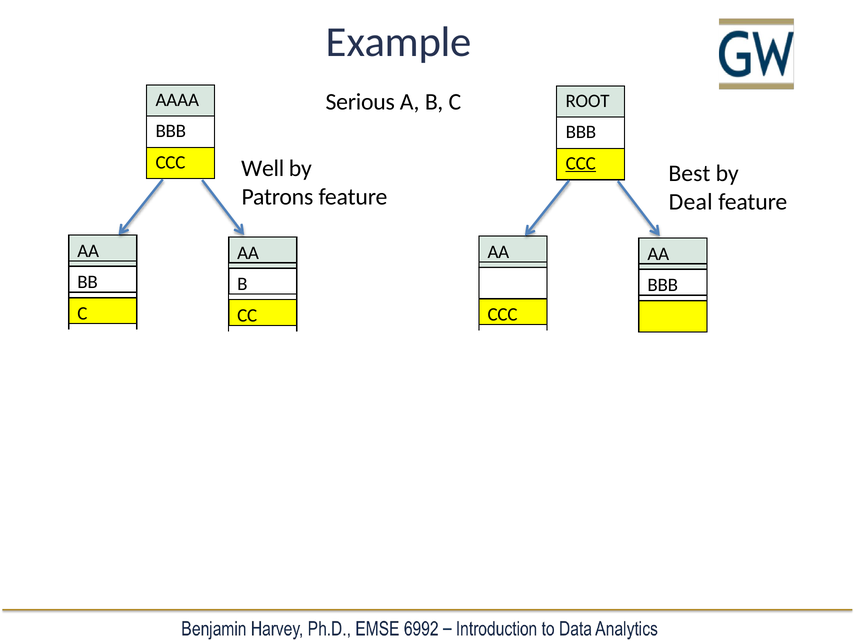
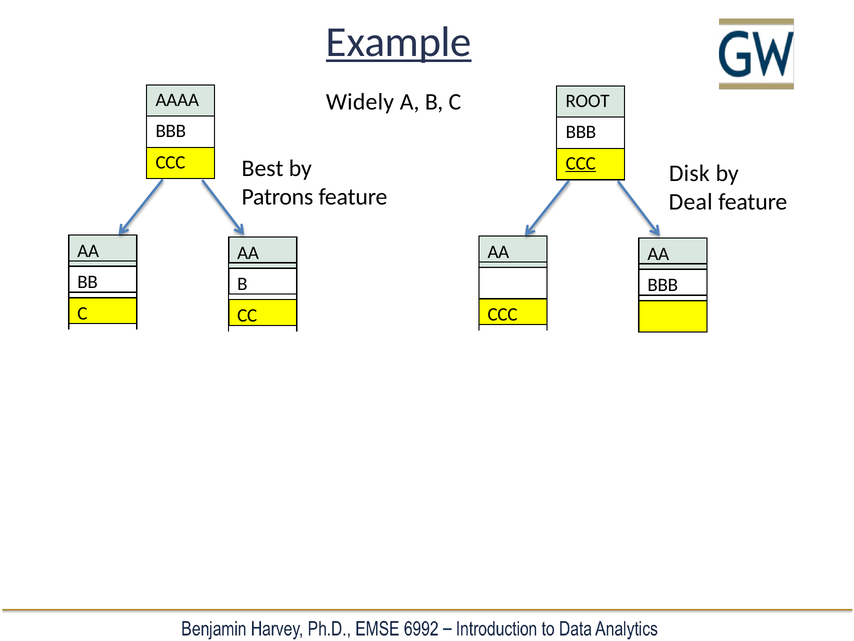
Example underline: none -> present (399, 42)
Serious: Serious -> Widely (360, 102)
Well: Well -> Best (263, 168)
Best: Best -> Disk (689, 173)
